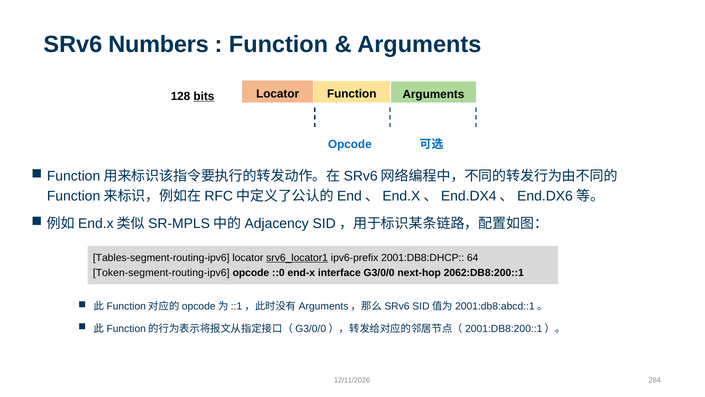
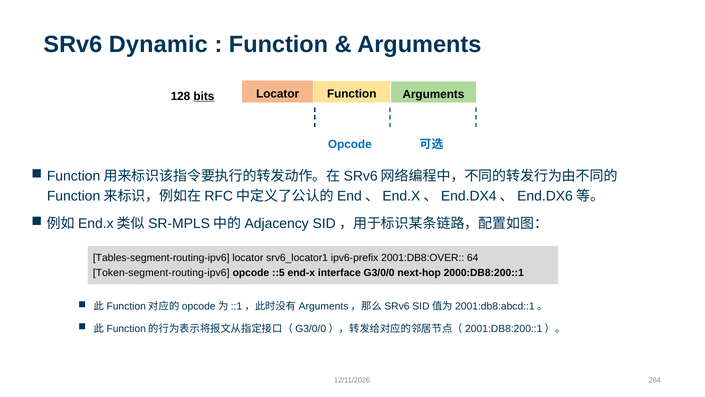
Numbers: Numbers -> Dynamic (158, 44)
srv6_locator1 underline: present -> none (297, 258)
2001:DB8:DHCP: 2001:DB8:DHCP -> 2001:DB8:OVER (423, 258)
::0: ::0 -> ::5 (278, 272)
2062:DB8:200::1: 2062:DB8:200::1 -> 2000:DB8:200::1 (484, 272)
